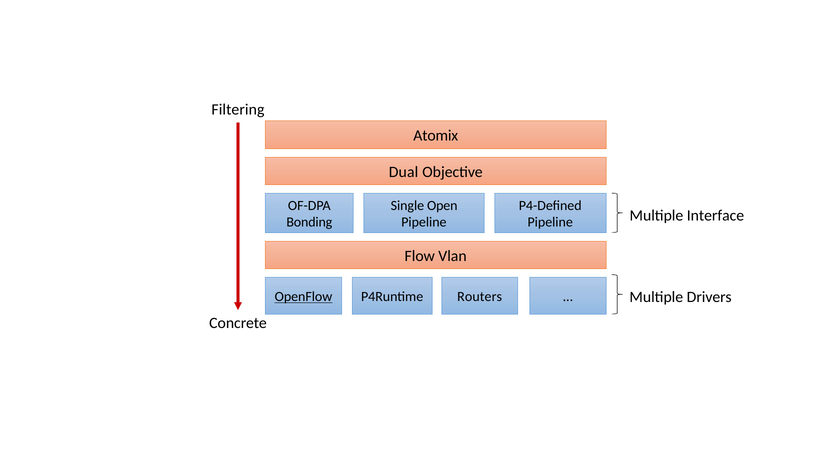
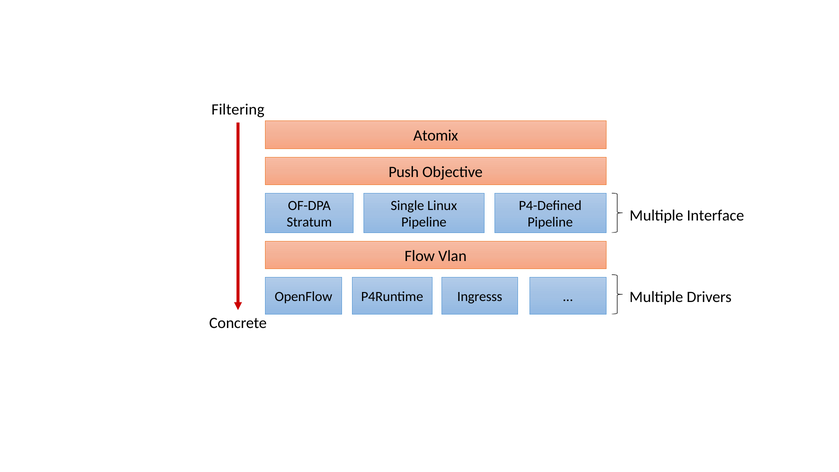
Dual: Dual -> Push (404, 172)
Open: Open -> Linux (442, 205)
Bonding: Bonding -> Stratum (309, 222)
OpenFlow underline: present -> none (303, 297)
Routers: Routers -> Ingresss (480, 297)
